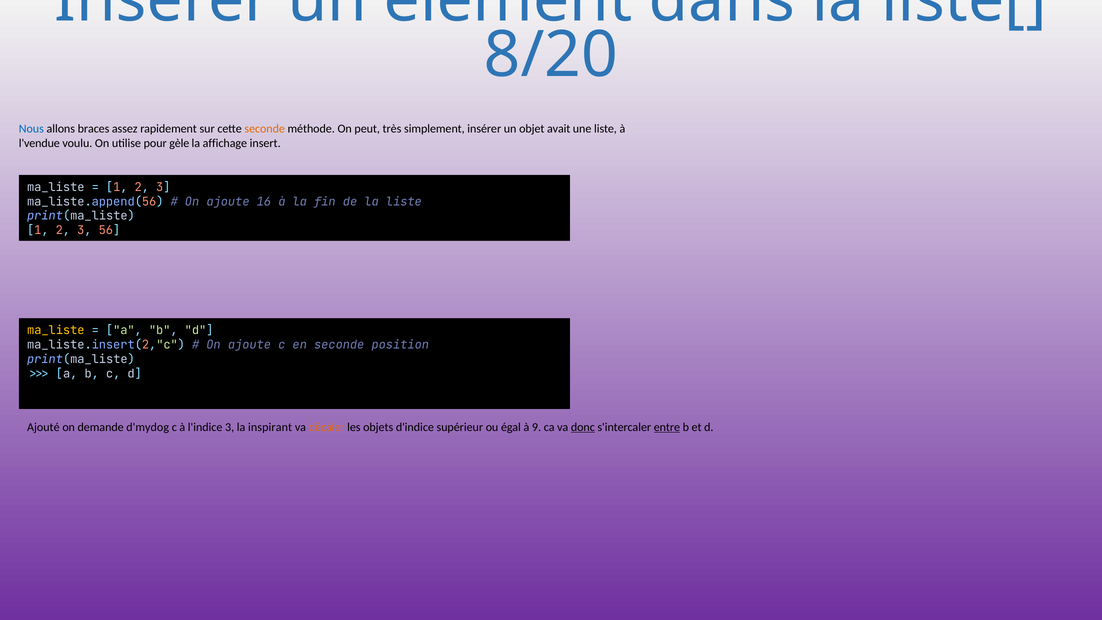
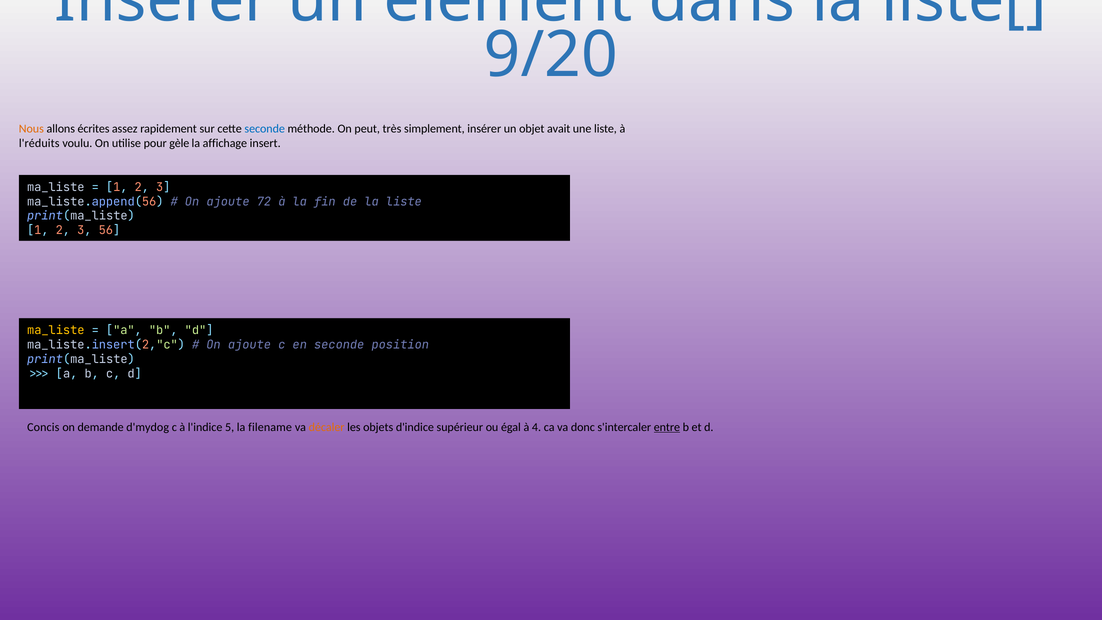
8/20: 8/20 -> 9/20 (551, 55)
Nous colour: blue -> orange (31, 129)
braces: braces -> écrites (94, 129)
seconde colour: orange -> blue (265, 129)
l'vendue: l'vendue -> l'réduits (39, 143)
16: 16 -> 72 (264, 202)
Ajouté: Ajouté -> Concis (43, 427)
l'indice 3: 3 -> 5 (230, 427)
inspirant: inspirant -> filename (270, 427)
9: 9 -> 4 (537, 427)
donc underline: present -> none (583, 427)
